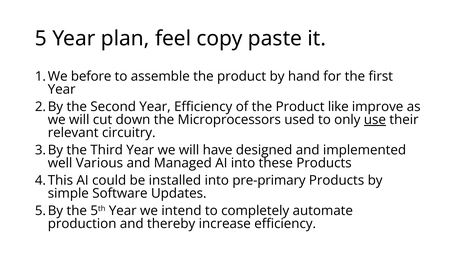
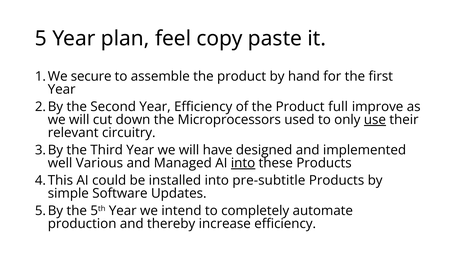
before: before -> secure (91, 76)
like: like -> full (338, 107)
into underline: none -> present (243, 163)
pre-primary: pre-primary -> pre-subtitle (269, 180)
